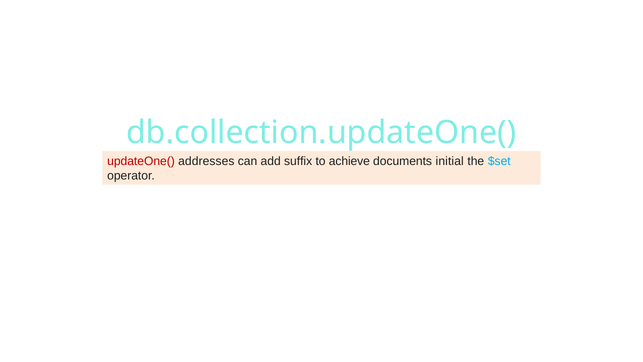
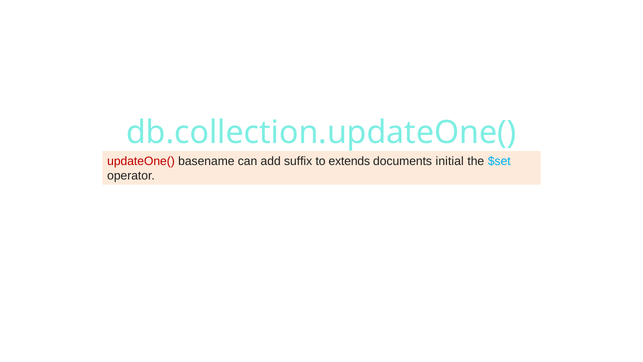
addresses: addresses -> basename (206, 161)
achieve: achieve -> extends (349, 161)
